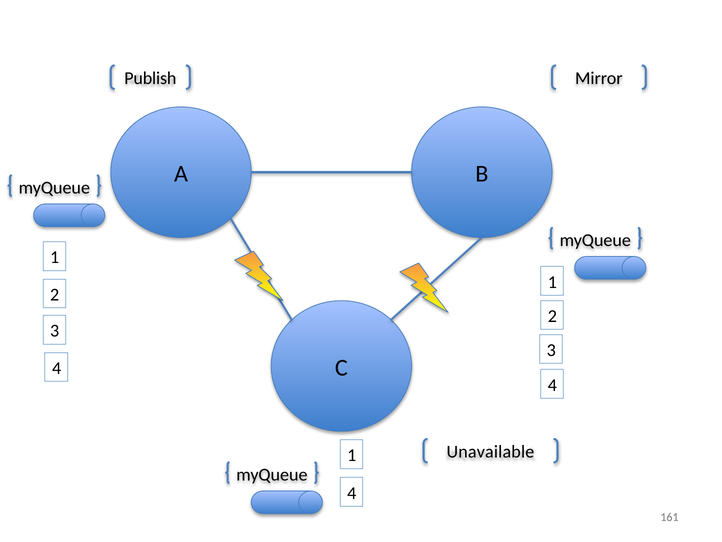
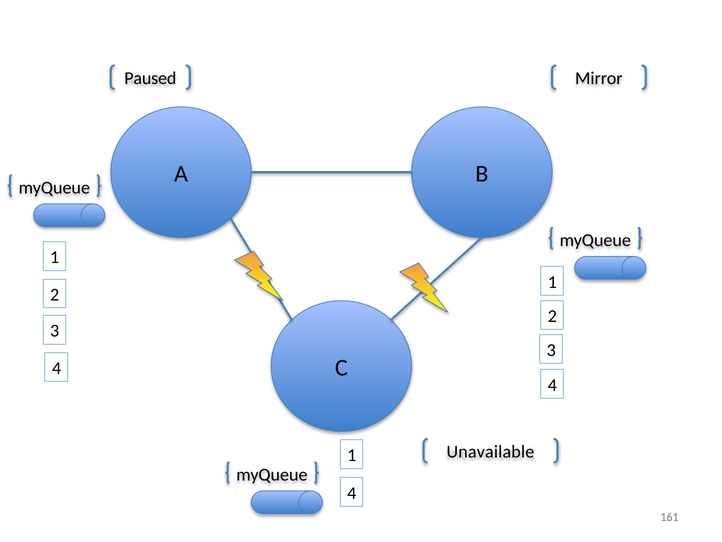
Publish: Publish -> Paused (150, 78)
